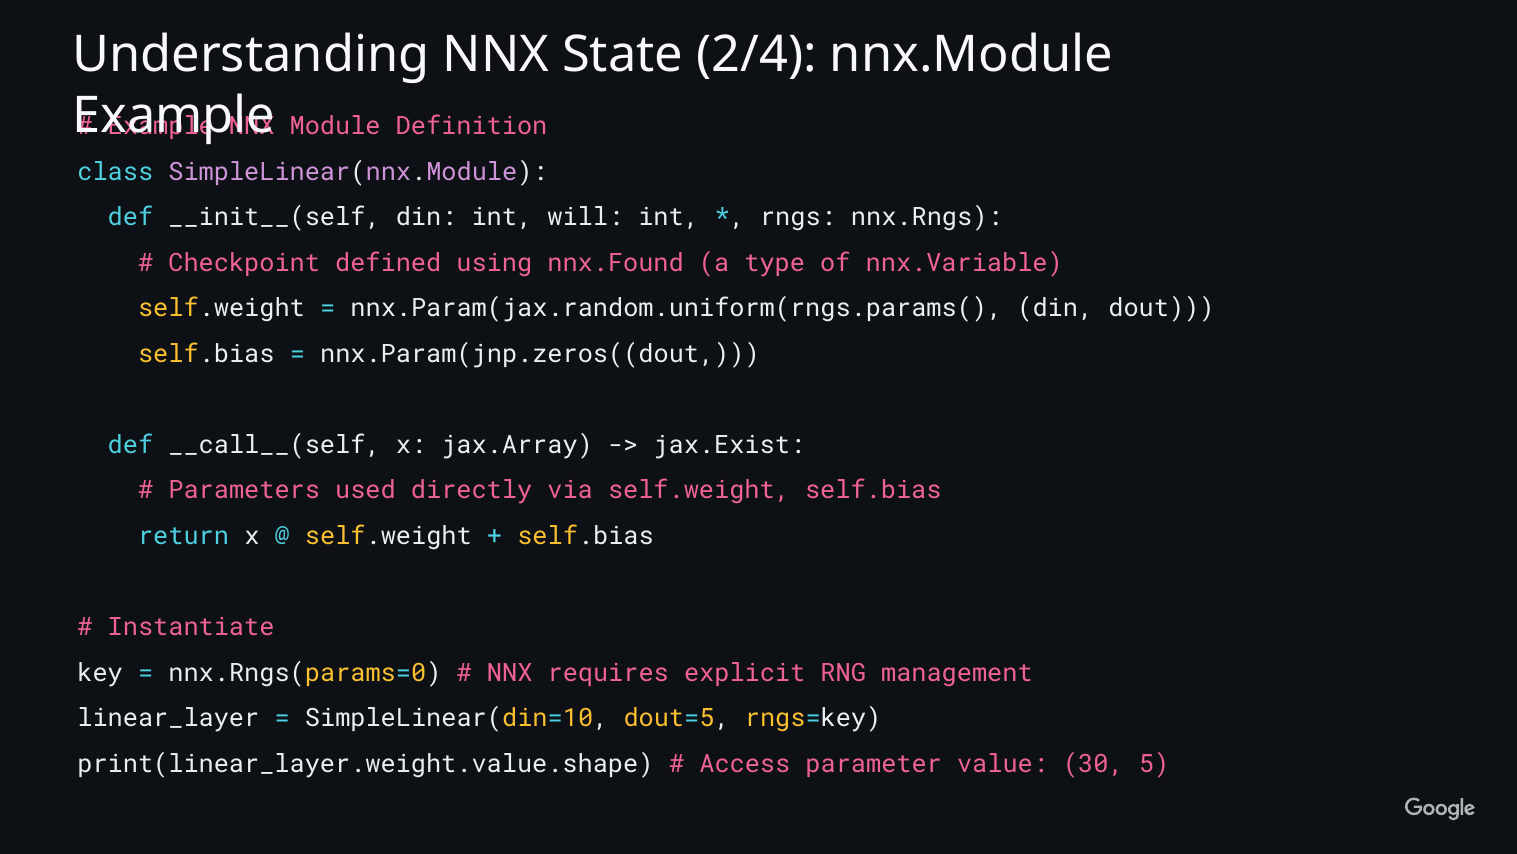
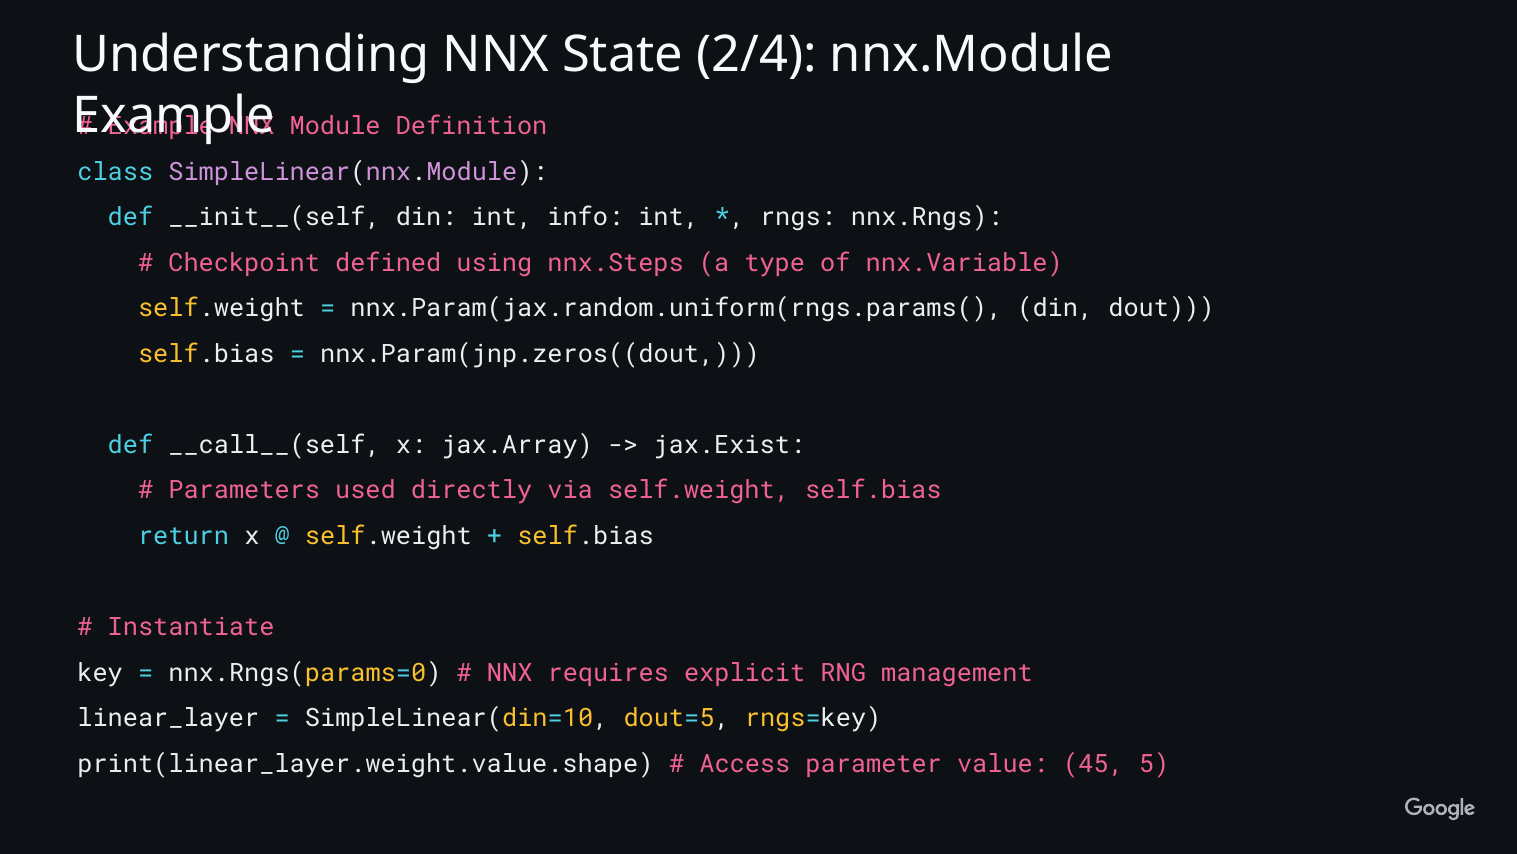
will: will -> info (585, 217)
nnx.Found: nnx.Found -> nnx.Steps (616, 263)
30: 30 -> 45 (1093, 763)
